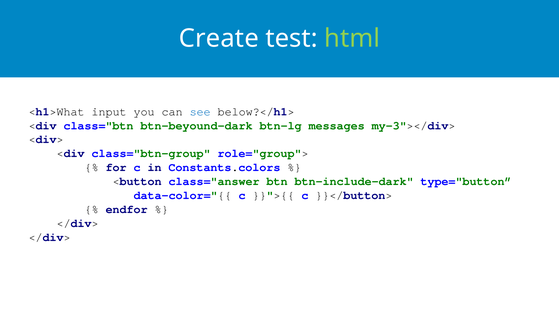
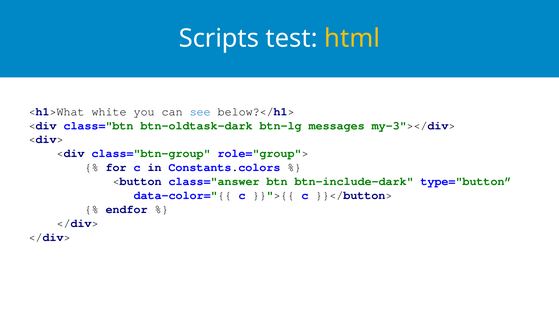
Create: Create -> Scripts (219, 39)
html colour: light green -> yellow (352, 39)
input: input -> white (109, 112)
btn-beyound-dark: btn-beyound-dark -> btn-oldtask-dark (197, 126)
